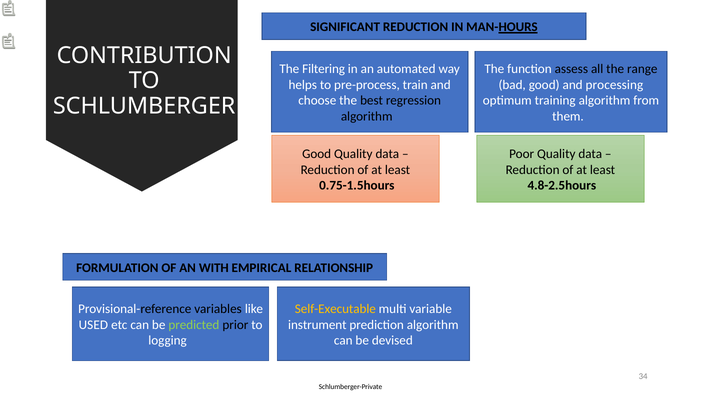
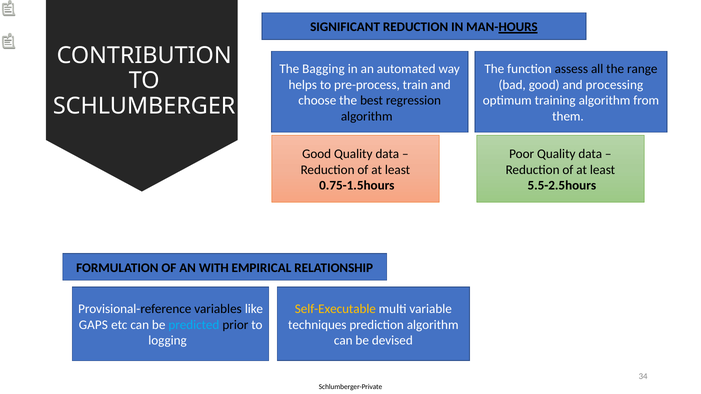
Filtering: Filtering -> Bagging (323, 69)
4.8-2.5hours: 4.8-2.5hours -> 5.5-2.5hours (562, 186)
instrument: instrument -> techniques (317, 325)
USED: USED -> GAPS (93, 325)
predicted colour: light green -> light blue (194, 325)
